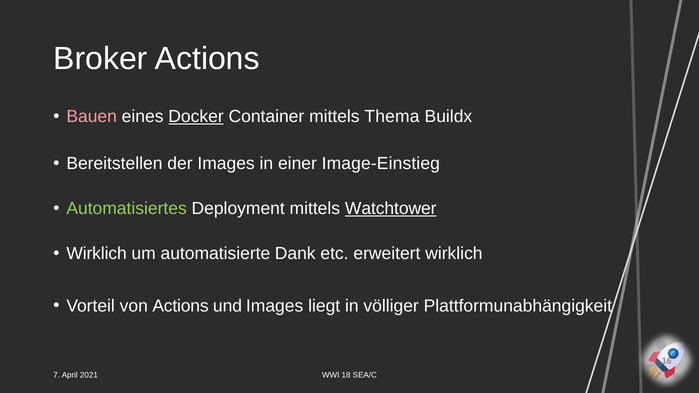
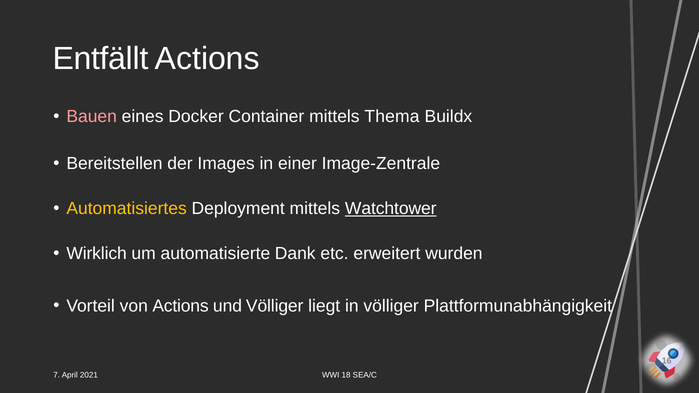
Broker: Broker -> Entfällt (101, 59)
Docker underline: present -> none (196, 117)
Image-Einstieg: Image-Einstieg -> Image-Zentrale (381, 164)
Automatisiertes colour: light green -> yellow (127, 209)
erweitert wirklich: wirklich -> wurden (454, 254)
und Images: Images -> Völliger (275, 306)
